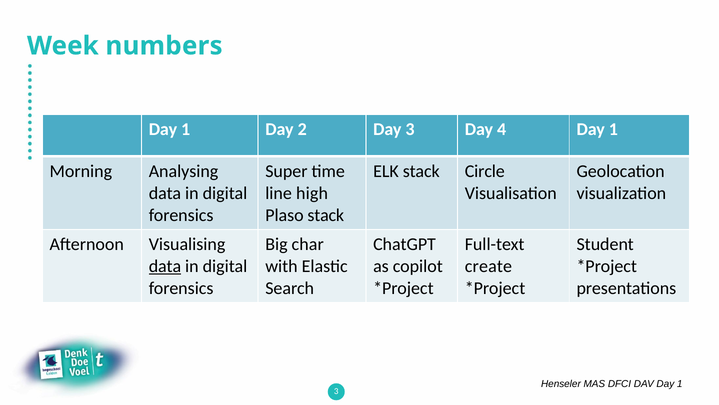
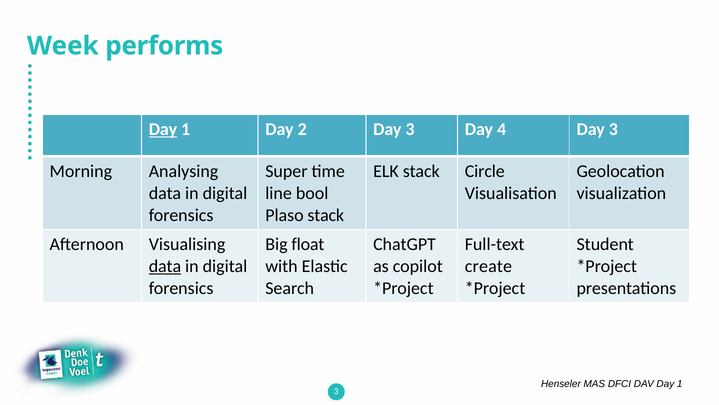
numbers: numbers -> performs (164, 46)
Day underline: none -> present (163, 129)
4 Day 1: 1 -> 3 (613, 129)
high: high -> bool (312, 193)
char: char -> float (308, 244)
